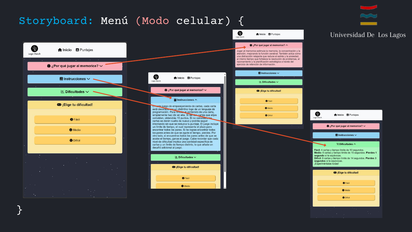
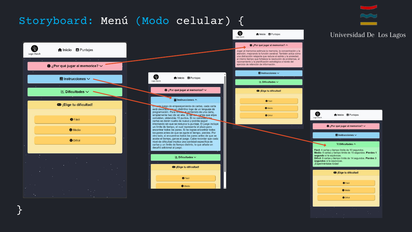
Modo colour: pink -> light blue (152, 20)
